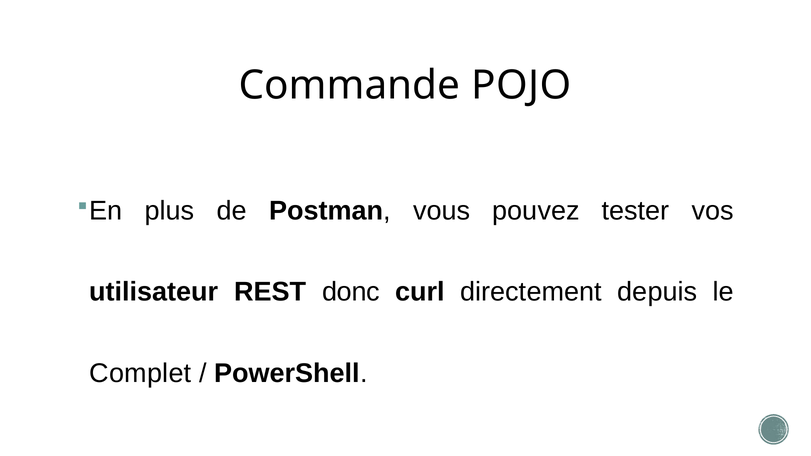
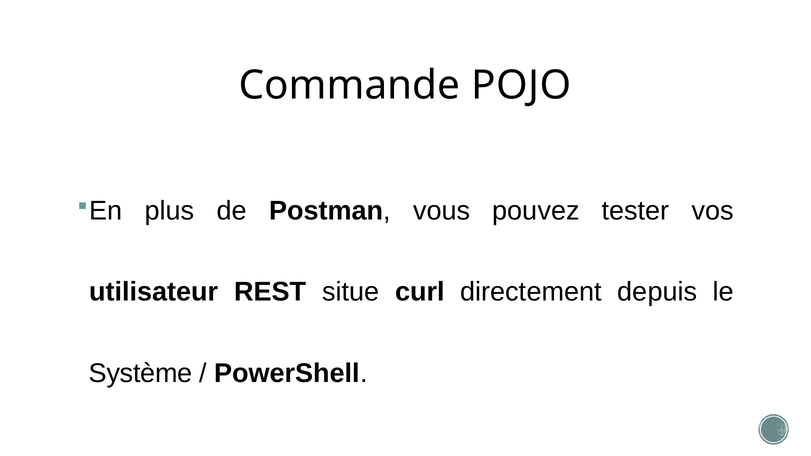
donc: donc -> situe (351, 292)
Complet: Complet -> Système (141, 373)
